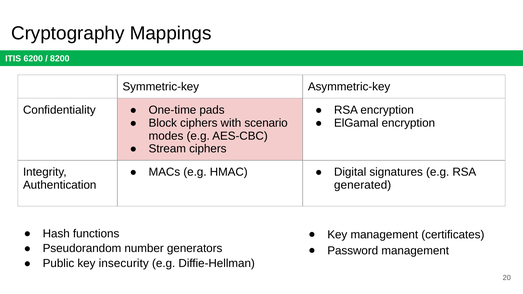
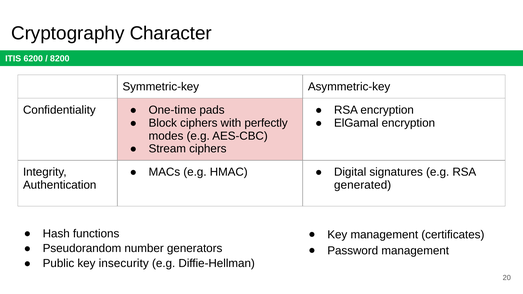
Mappings: Mappings -> Character (171, 33)
scenario: scenario -> perfectly (266, 123)
